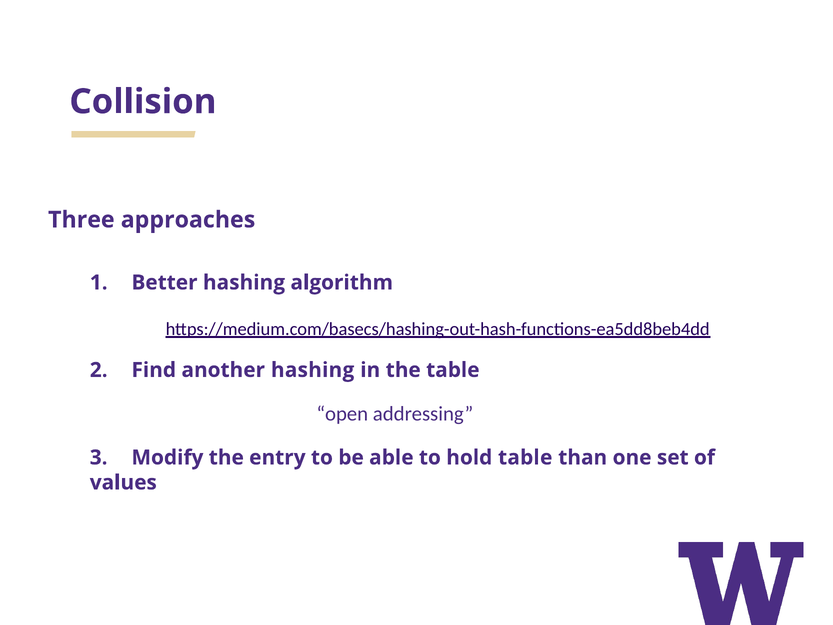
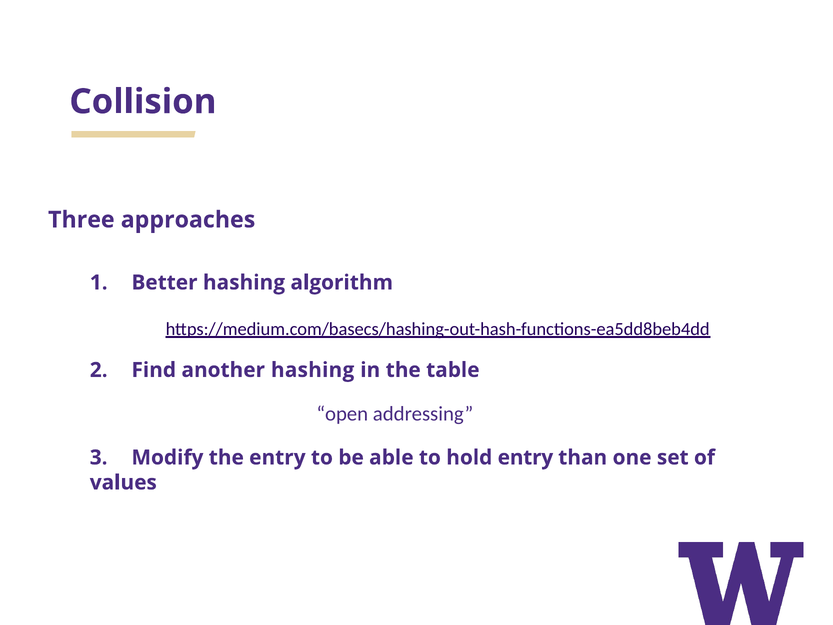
hold table: table -> entry (525, 457)
